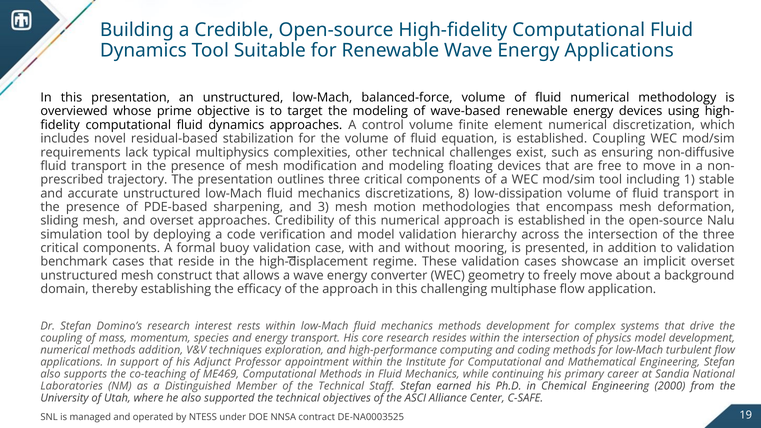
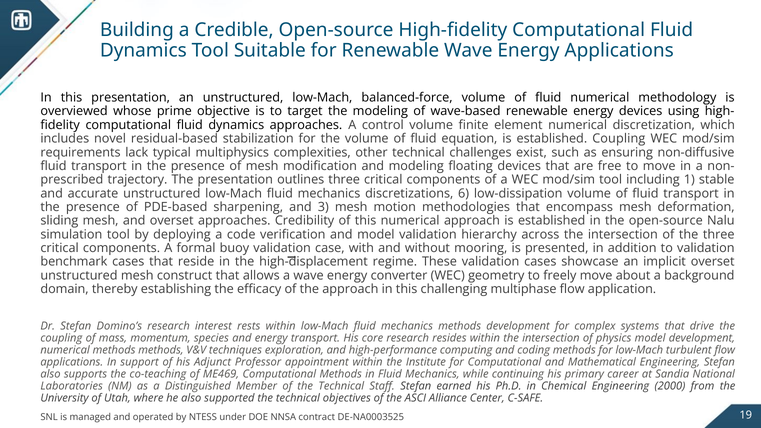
8: 8 -> 6 (464, 193)
methods addition: addition -> methods (161, 350)
